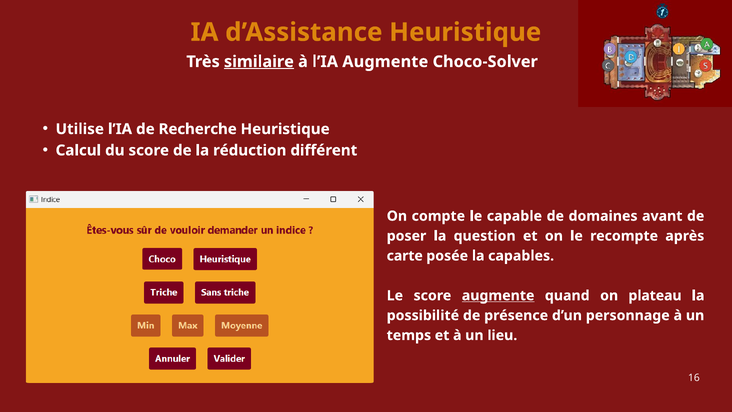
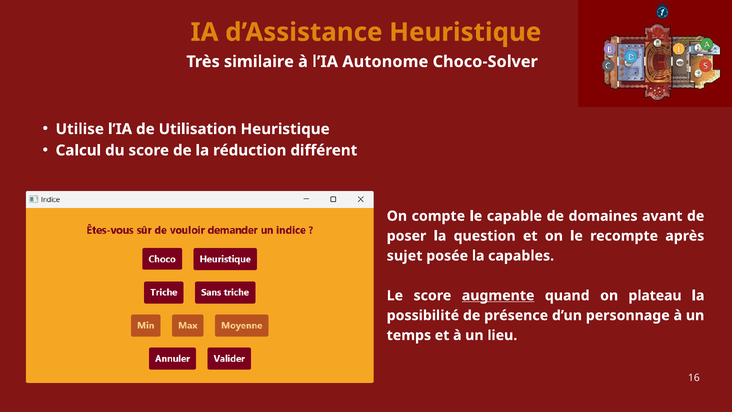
similaire underline: present -> none (259, 62)
l’IA Augmente: Augmente -> Autonome (385, 62)
Recherche: Recherche -> Utilisation (198, 129)
carte: carte -> sujet (405, 256)
